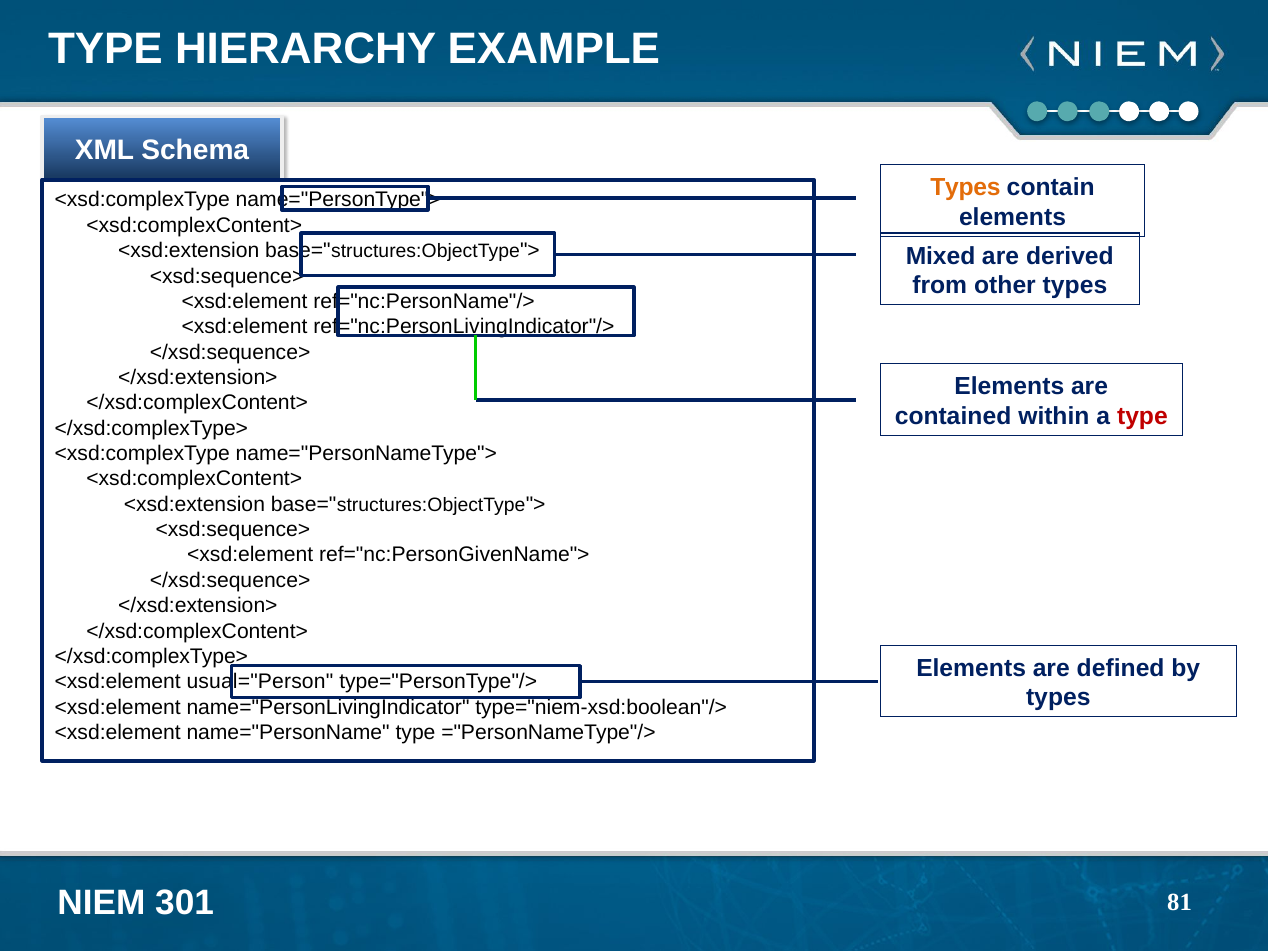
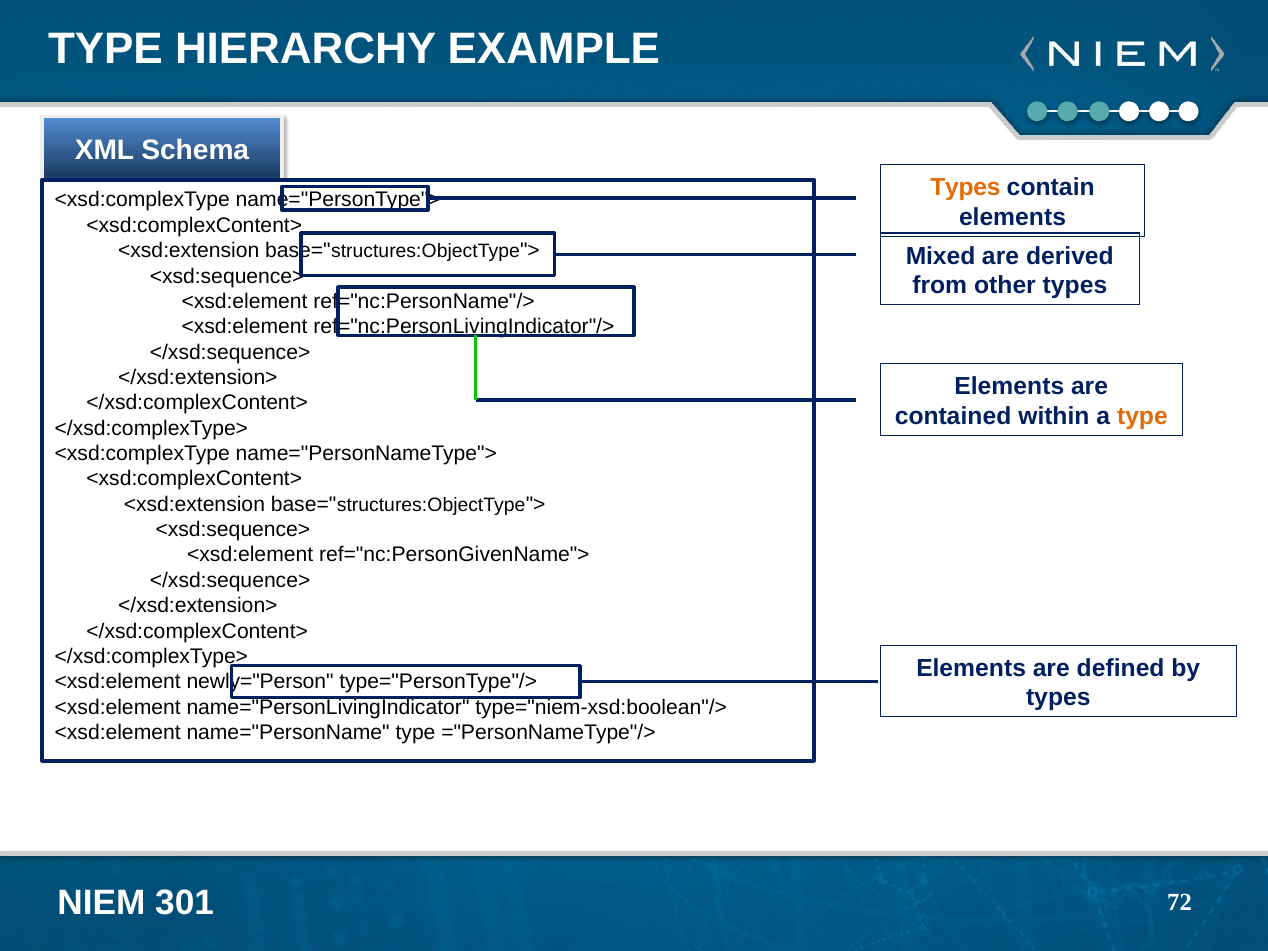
type colour: red -> orange (1142, 416)
usual="Person: usual="Person -> newly="Person (260, 682)
81: 81 -> 72 (1180, 902)
